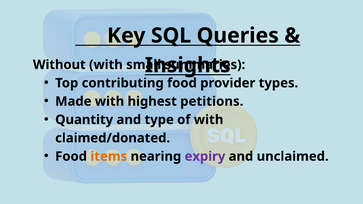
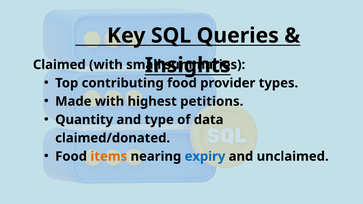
Without: Without -> Claimed (59, 65)
of with: with -> data (209, 120)
expiry colour: purple -> blue (205, 157)
